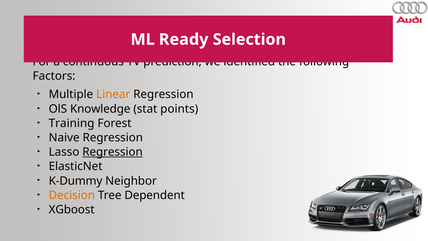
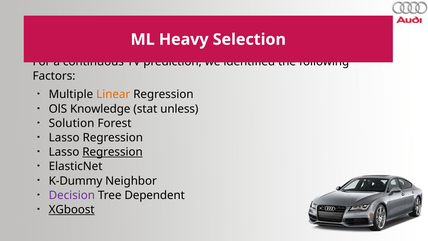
Ready: Ready -> Heavy (184, 39)
points: points -> unless (179, 109)
Training: Training -> Solution (72, 123)
Naive: Naive -> Lasso (64, 138)
Decision colour: orange -> purple (72, 195)
XGboost underline: none -> present (72, 209)
